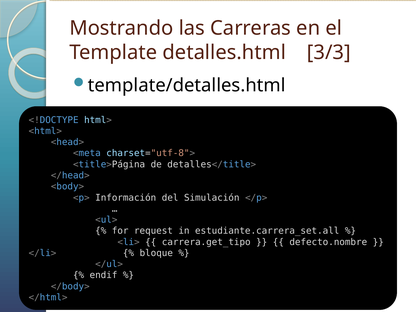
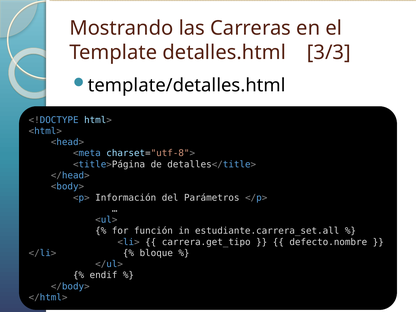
Simulación: Simulación -> Parámetros (212, 198)
request: request -> función (153, 231)
